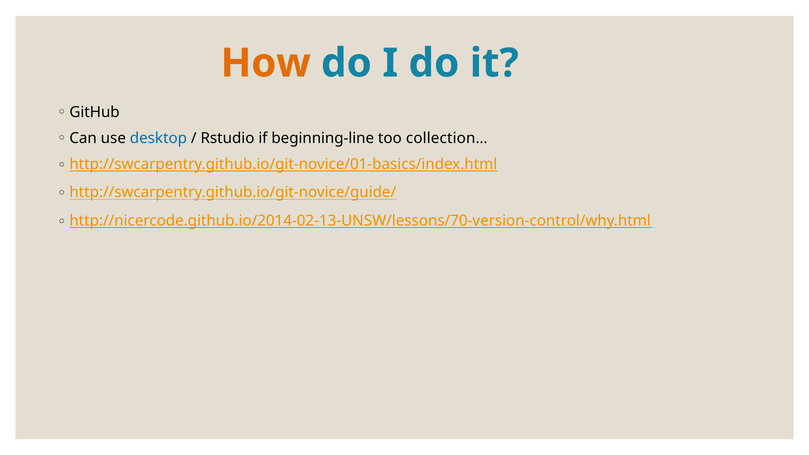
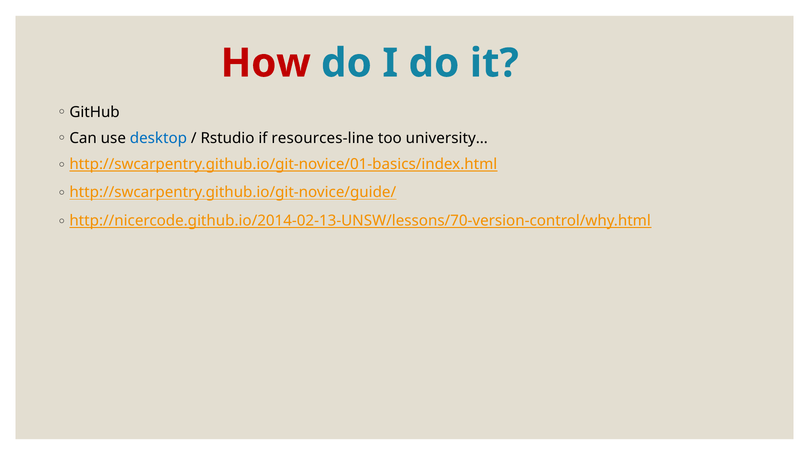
How colour: orange -> red (266, 63)
beginning-line: beginning-line -> resources-line (323, 138)
collection…: collection… -> university… (447, 138)
